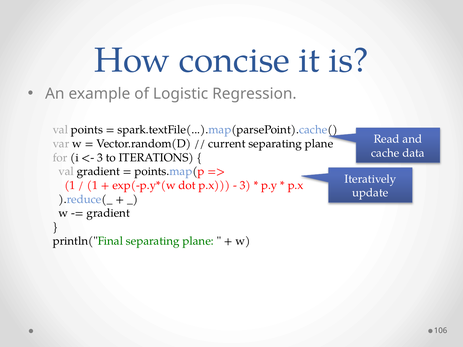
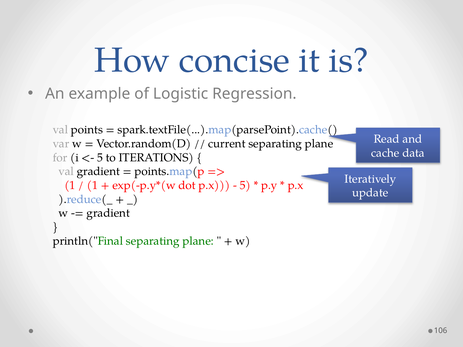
3: 3 -> 5 (100, 158)
3: 3 -> 5 (245, 185)
